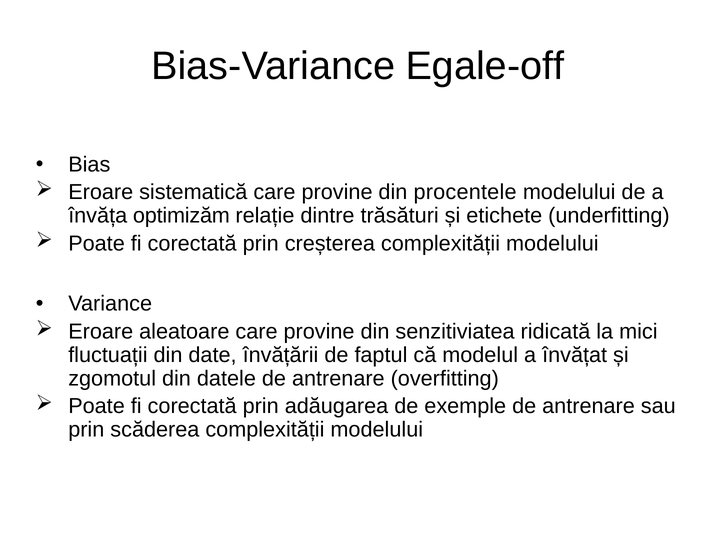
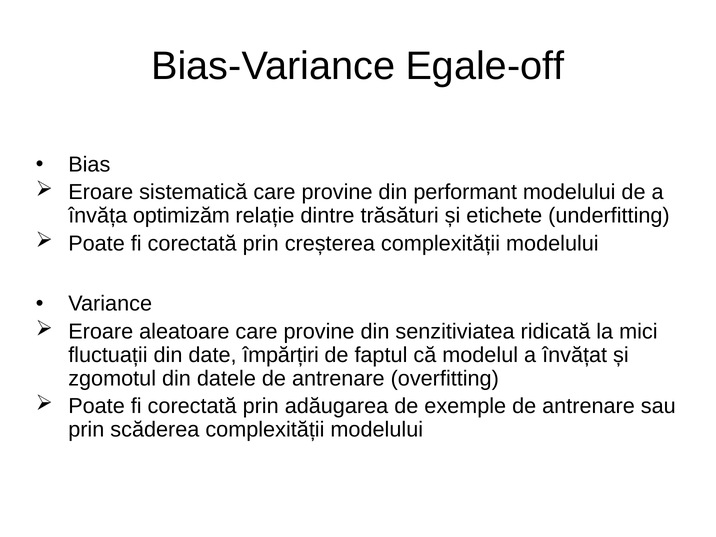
procentele: procentele -> performant (465, 192)
învățării: învățării -> împărțiri (281, 355)
